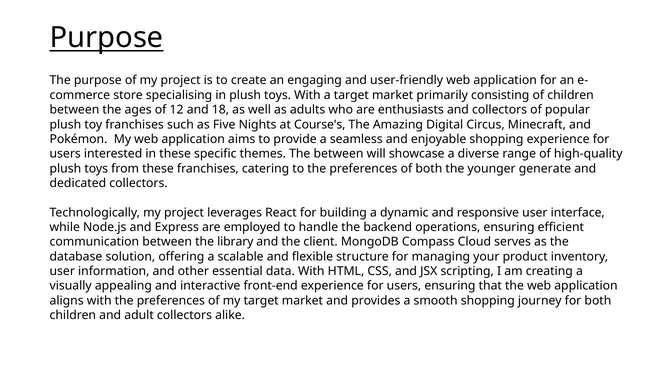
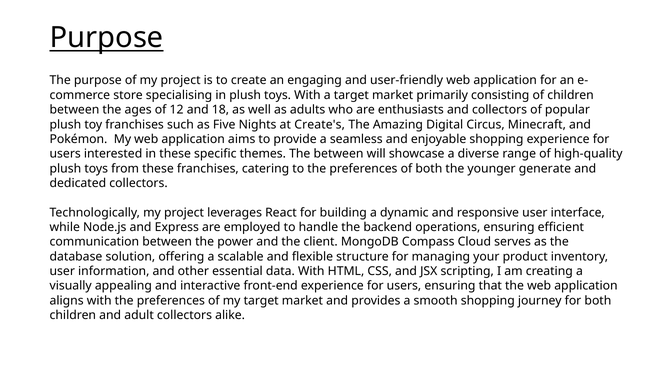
Course's: Course's -> Create's (320, 124)
library: library -> power (235, 242)
